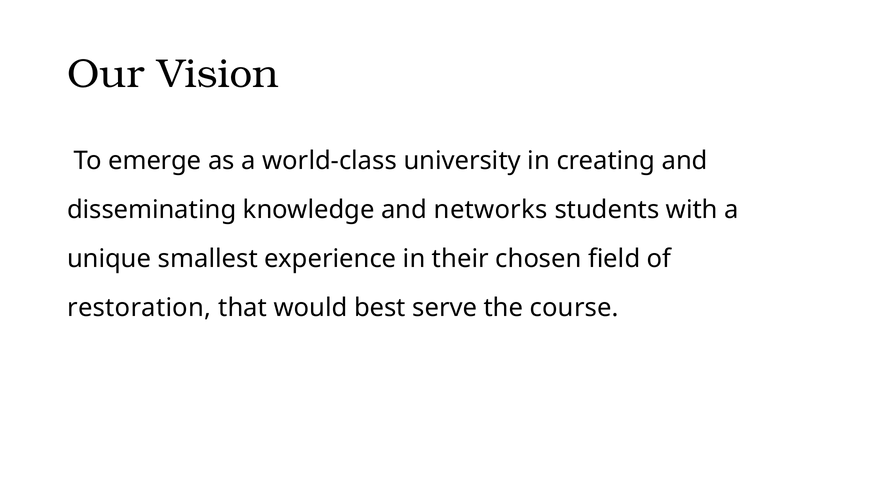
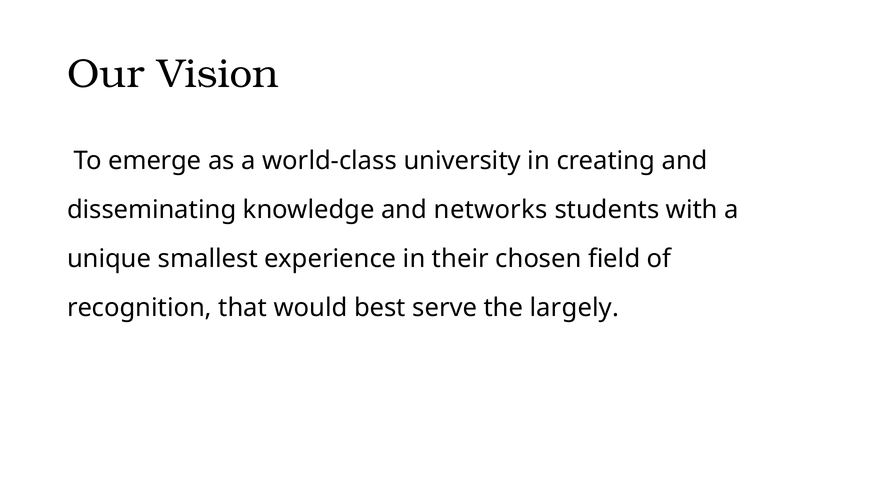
restoration: restoration -> recognition (139, 308)
course: course -> largely (574, 308)
